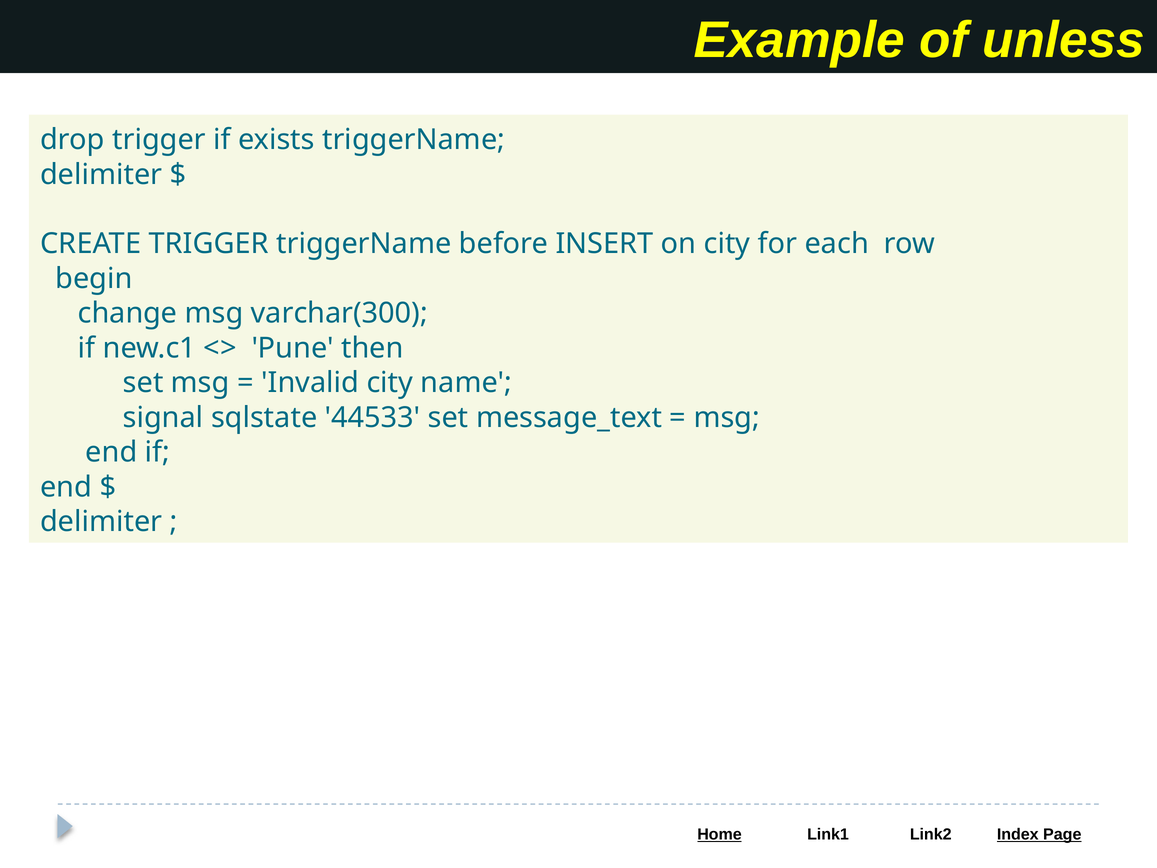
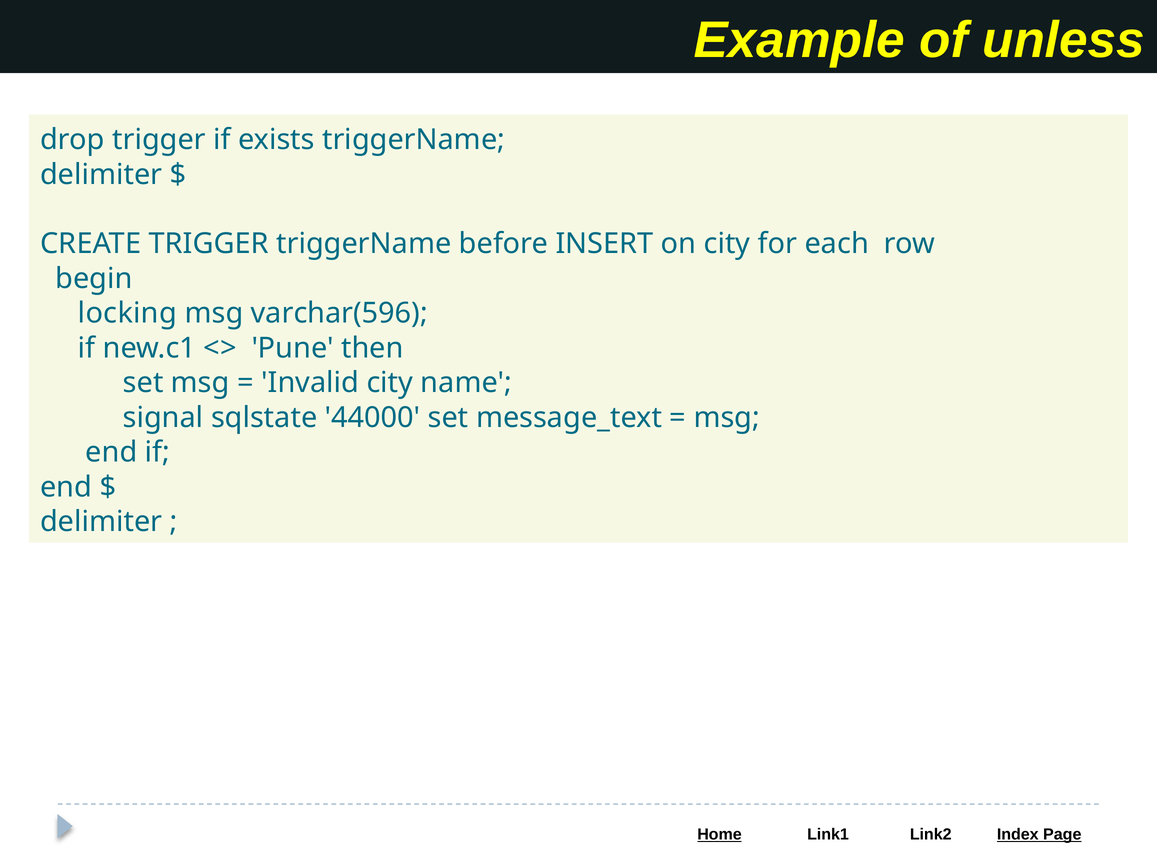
change: change -> locking (127, 313)
varchar(300: varchar(300 -> varchar(596 (339, 313)
44533: 44533 -> 44000 (373, 417)
